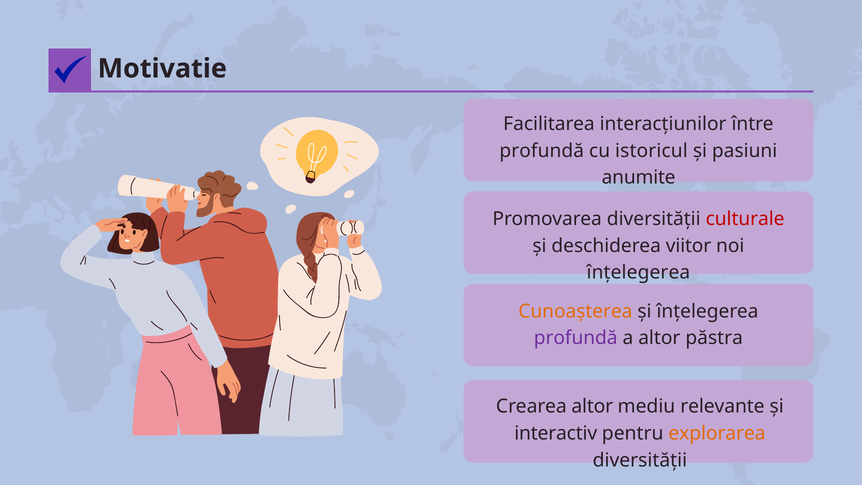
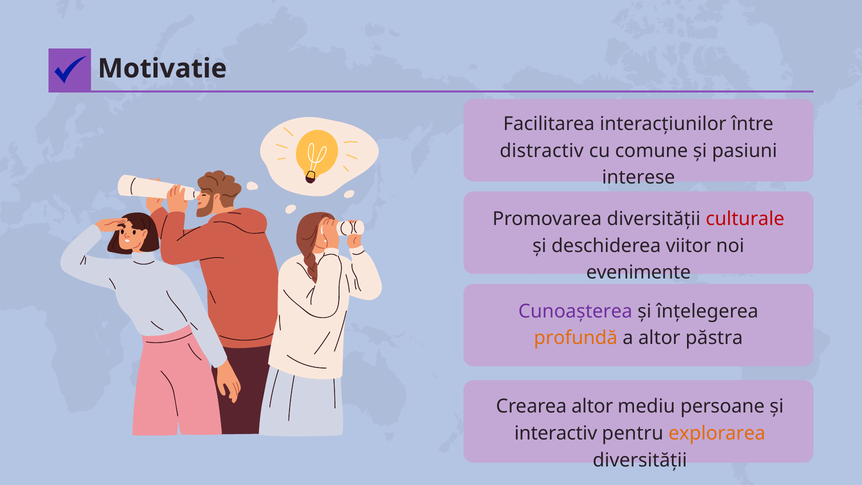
profundă: profundă -> distractiv (542, 151)
istoricul: istoricul -> comune (652, 151)
anumite: anumite -> interese (639, 177)
înțelegerea: înțelegerea -> evenimente (639, 272)
Cunoașterea colour: orange -> purple (575, 311)
profundă colour: purple -> orange (576, 338)
relevante: relevante -> persoane (722, 406)
